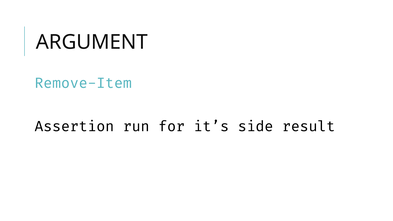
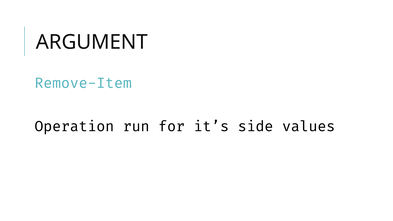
Assertion: Assertion -> Operation (74, 126)
result: result -> values (309, 126)
